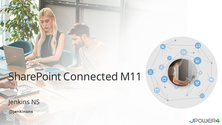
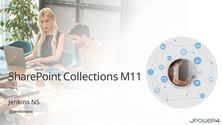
Connected: Connected -> Collections (91, 77)
